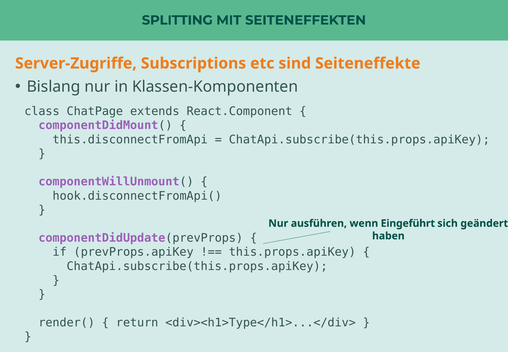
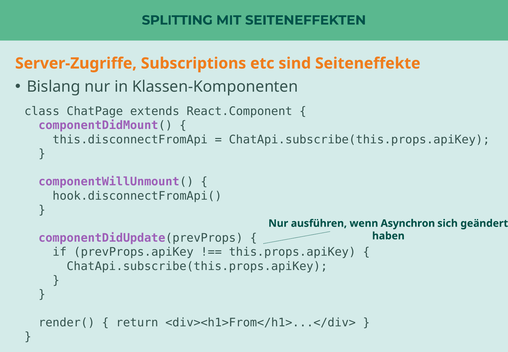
Eingeführt: Eingeführt -> Asynchron (408, 223)
<div><h1>Type</h1>...</div>: <div><h1>Type</h1>...</div> -> <div><h1>From</h1>...</div> (261, 322)
